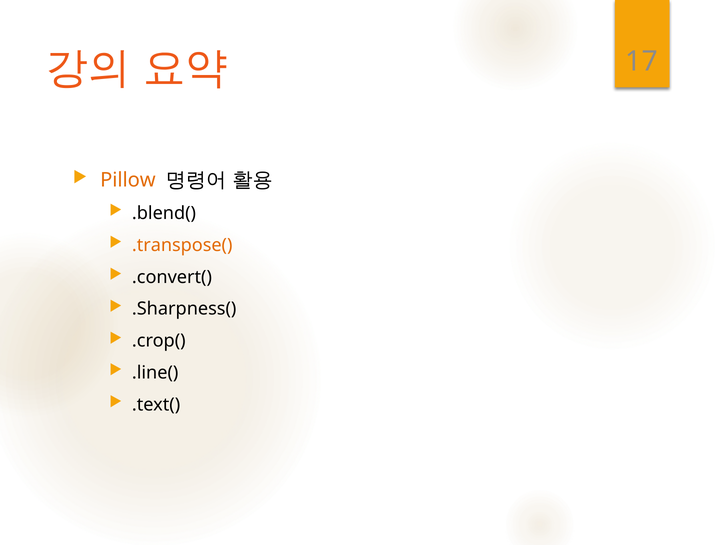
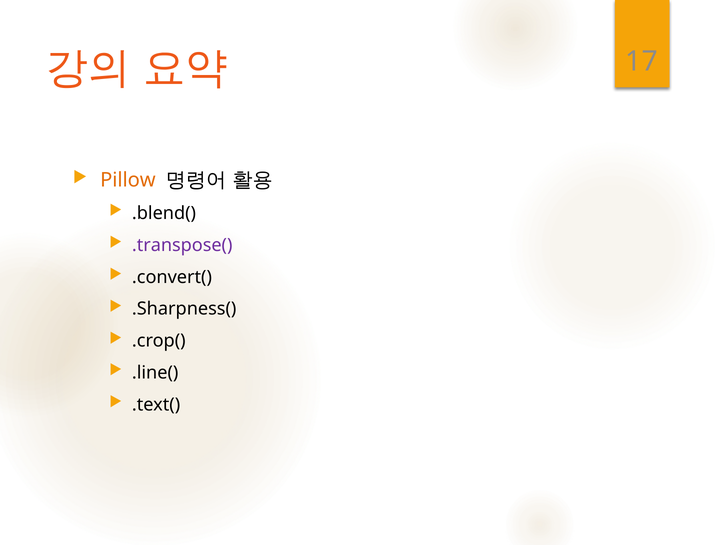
.transpose( colour: orange -> purple (182, 245)
